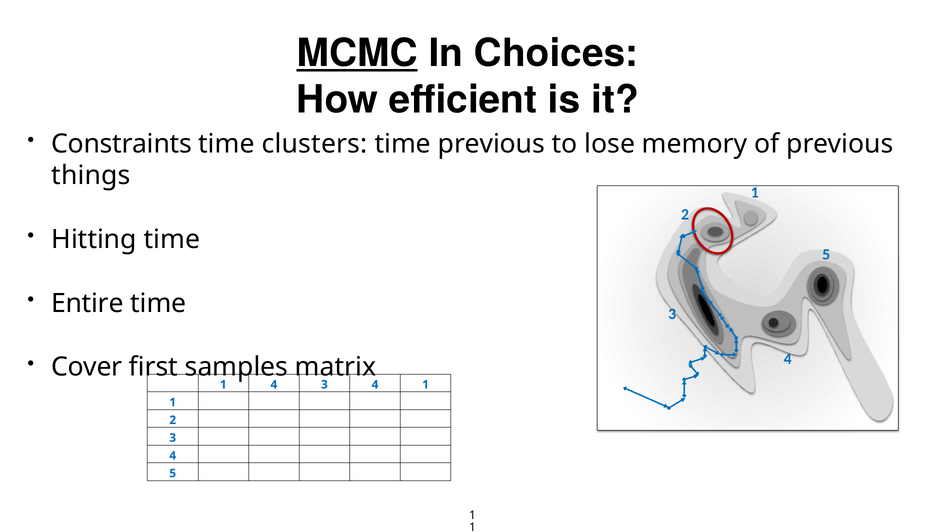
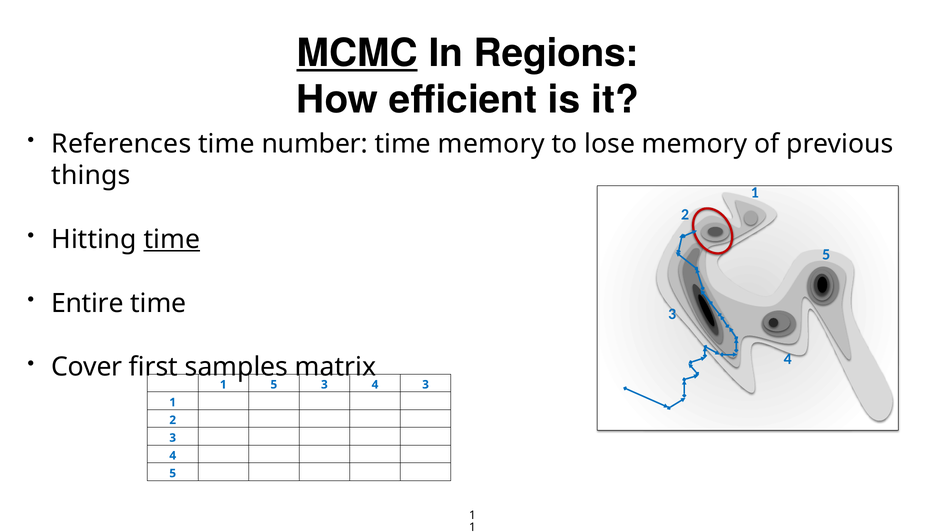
Choices: Choices -> Regions (556, 53)
Constraints: Constraints -> References (121, 144)
clusters: clusters -> number (315, 144)
time previous: previous -> memory (491, 144)
time underline: none -> present (172, 240)
1 4: 4 -> 5 (274, 385)
4 1: 1 -> 3 (426, 385)
